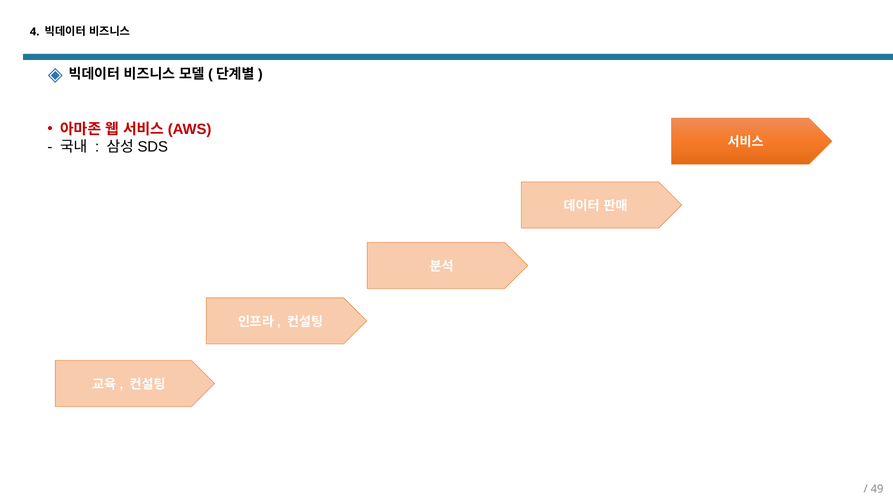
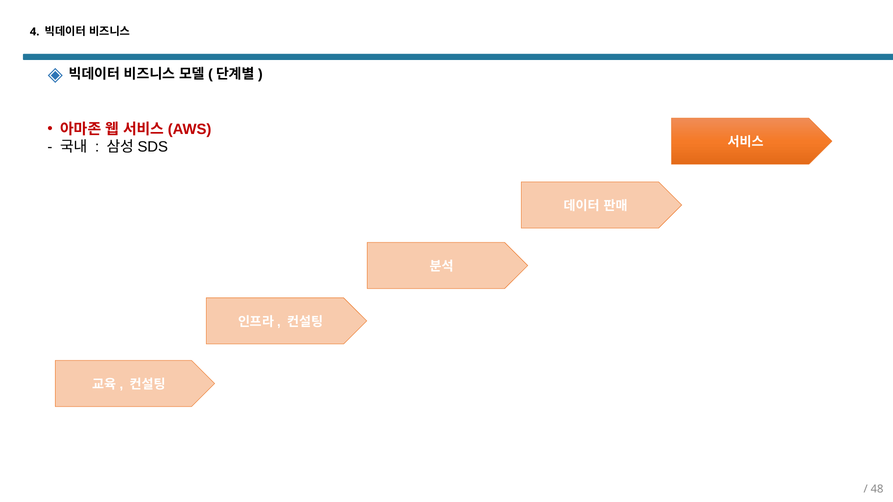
49: 49 -> 48 (877, 489)
